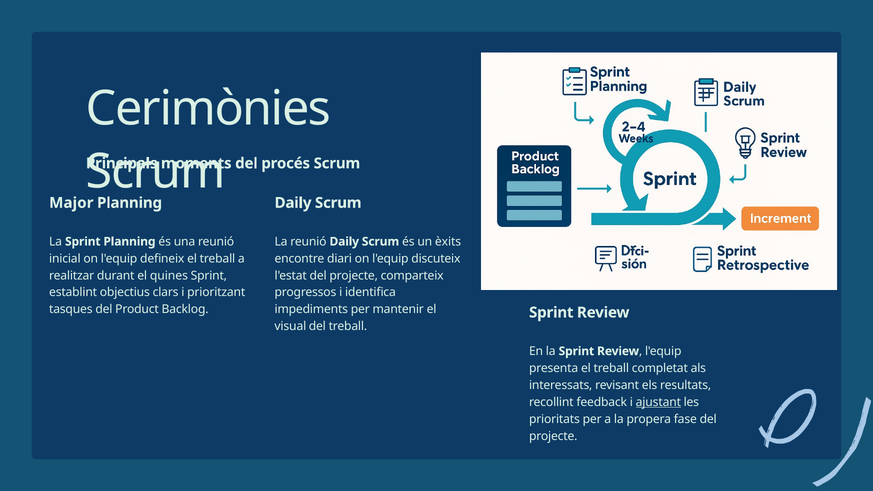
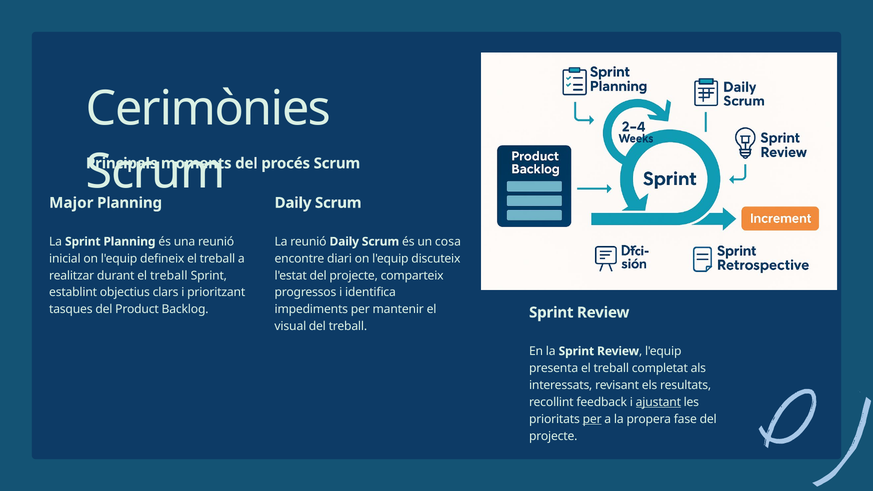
èxits: èxits -> cosa (448, 242)
durant el quines: quines -> treball (169, 276)
per underline: none -> present (592, 419)
